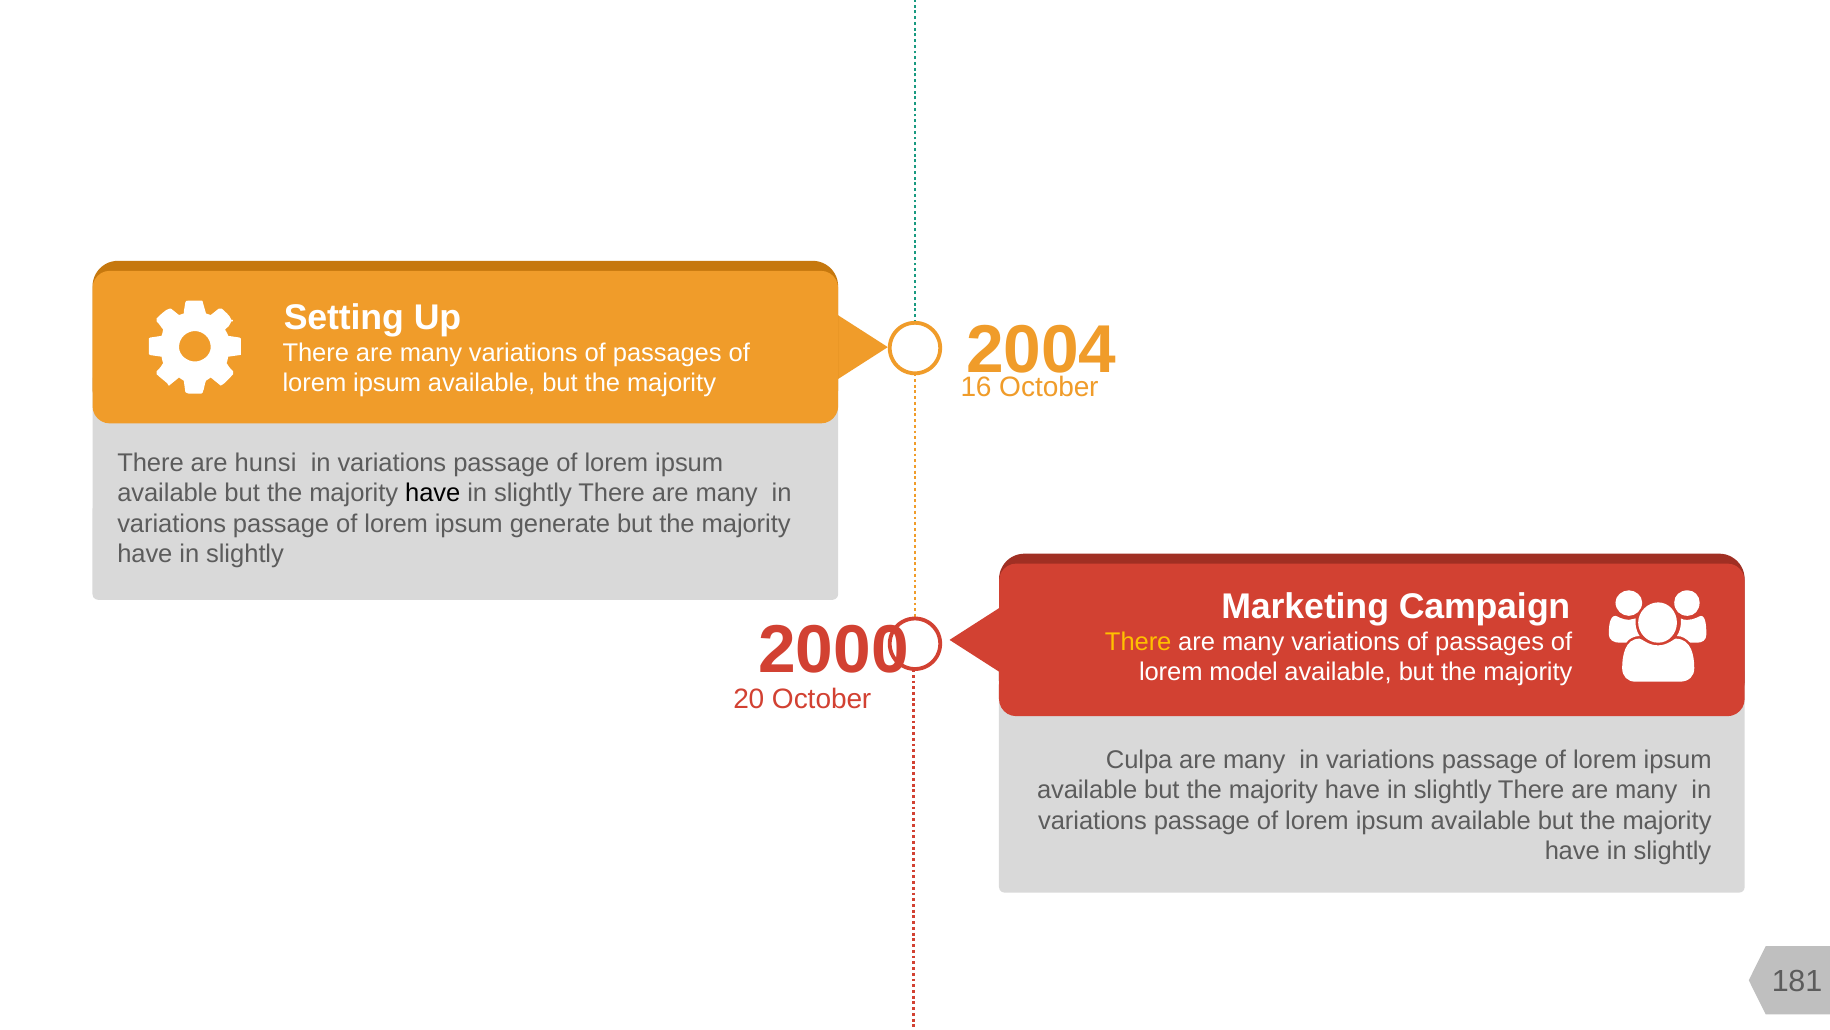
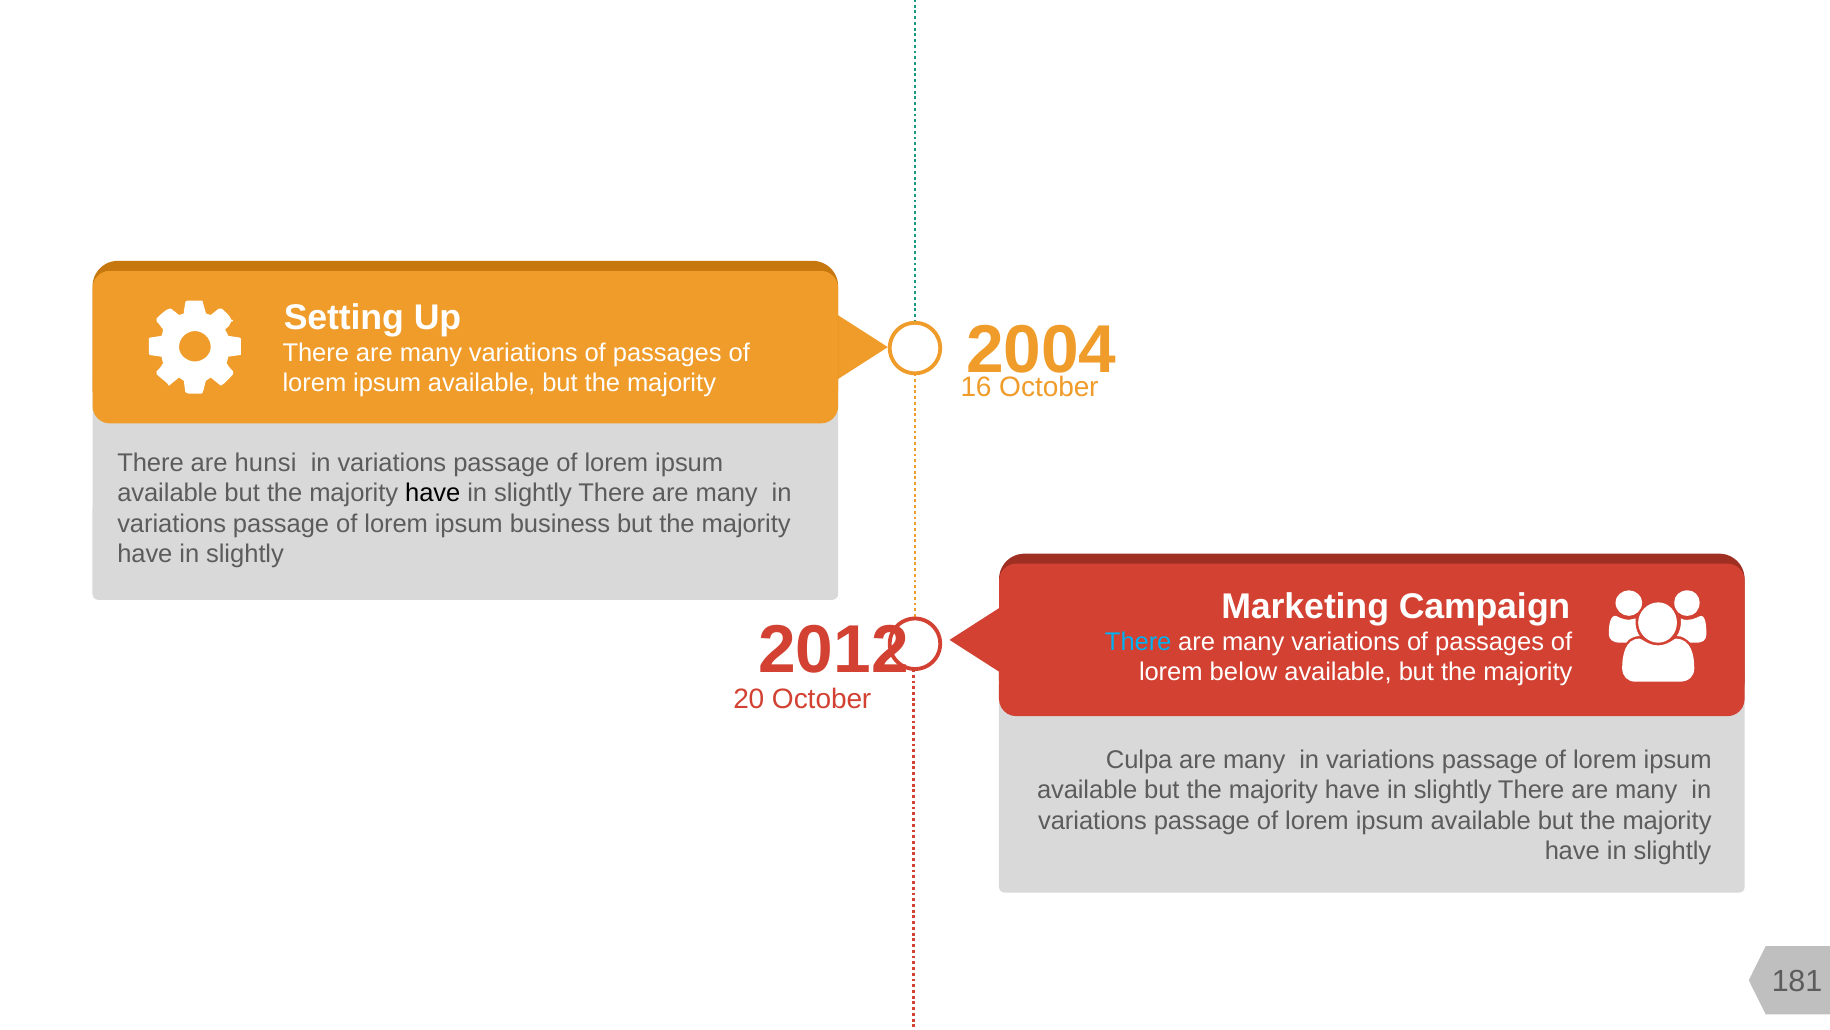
generate: generate -> business (560, 524)
2000: 2000 -> 2012 (833, 650)
There colour: yellow -> light blue (1138, 642)
model: model -> below (1243, 672)
